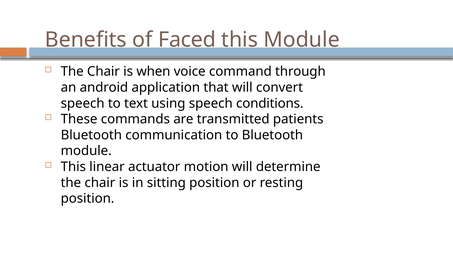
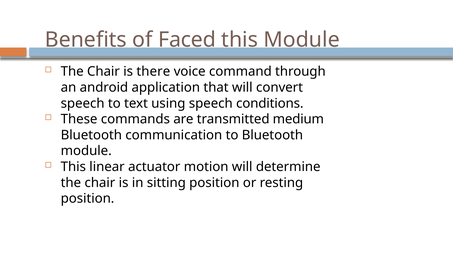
when: when -> there (153, 72)
patients: patients -> medium (298, 119)
